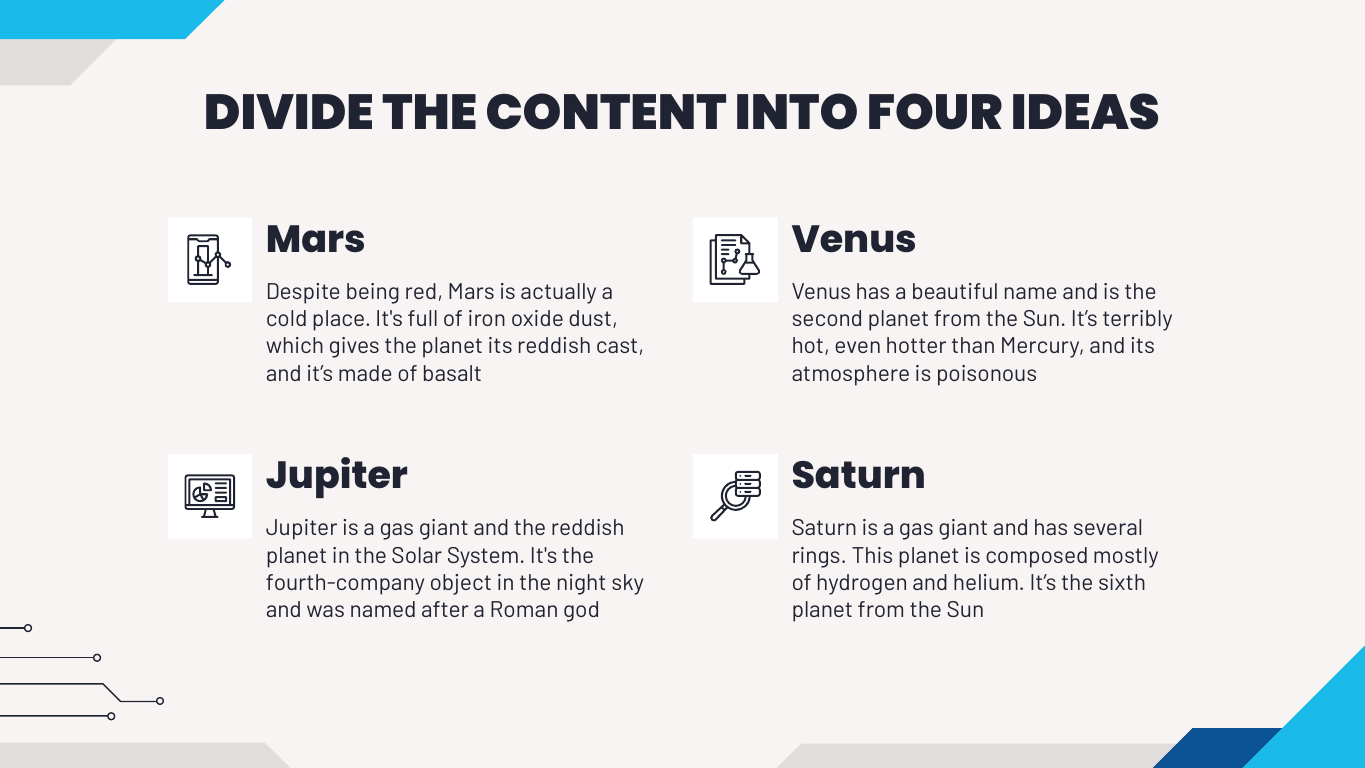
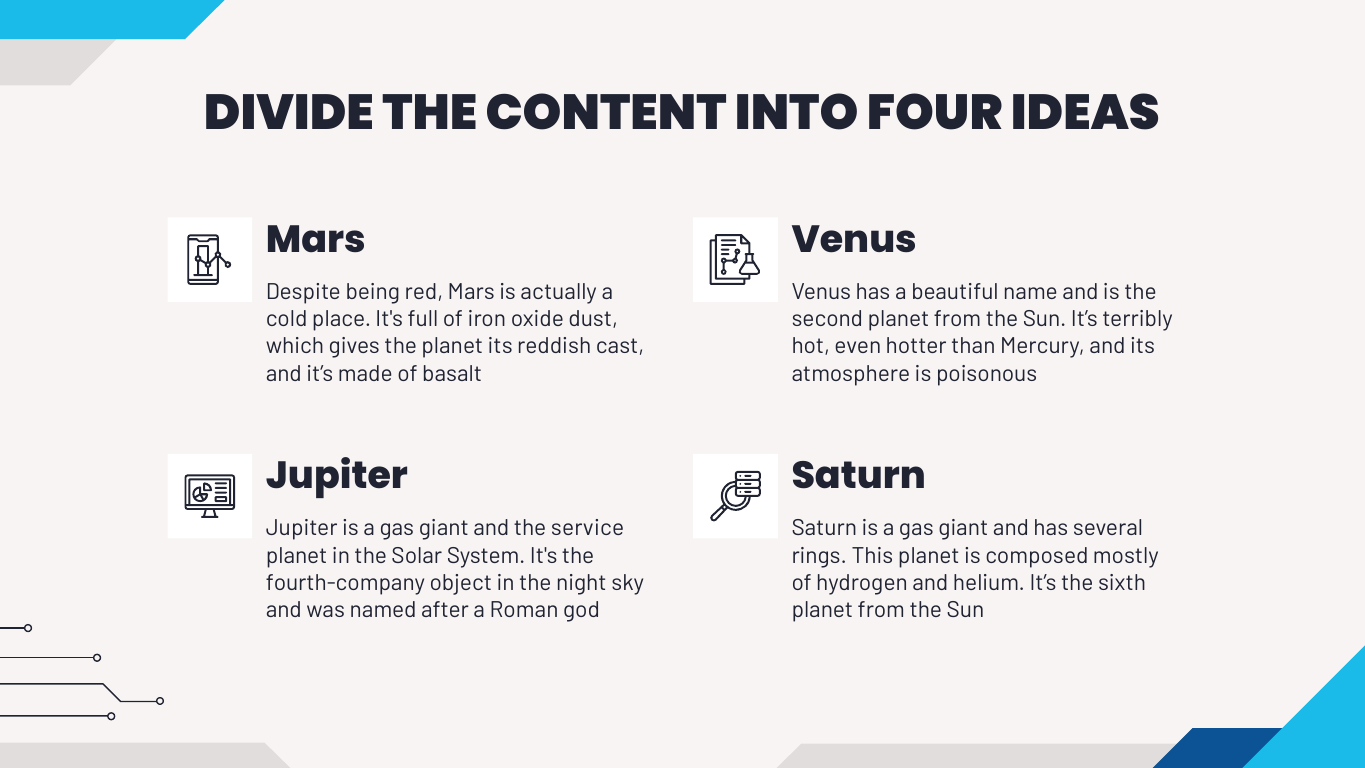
the reddish: reddish -> service (588, 528)
